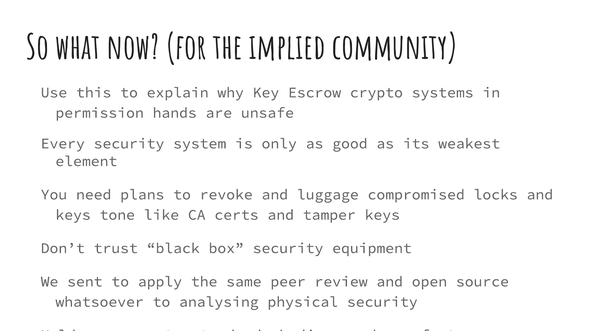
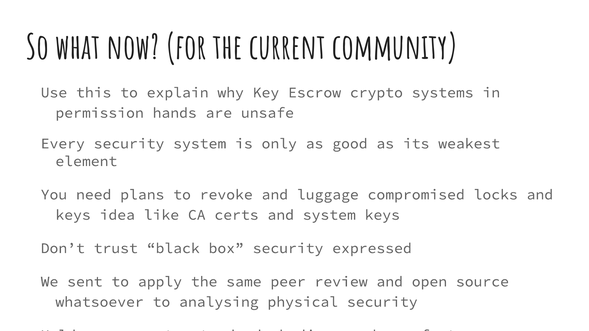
implied: implied -> current (287, 48)
tone: tone -> idea (117, 215)
and tamper: tamper -> system (329, 215)
equipment: equipment -> expressed (372, 248)
